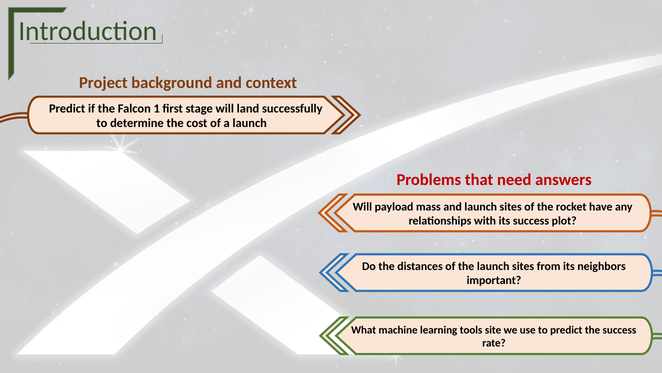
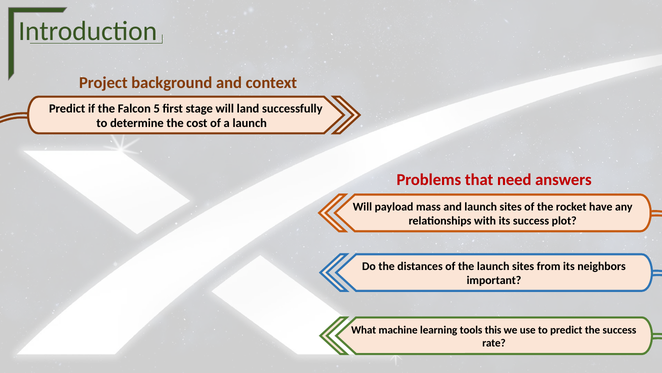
1: 1 -> 5 (157, 108)
site: site -> this (493, 329)
